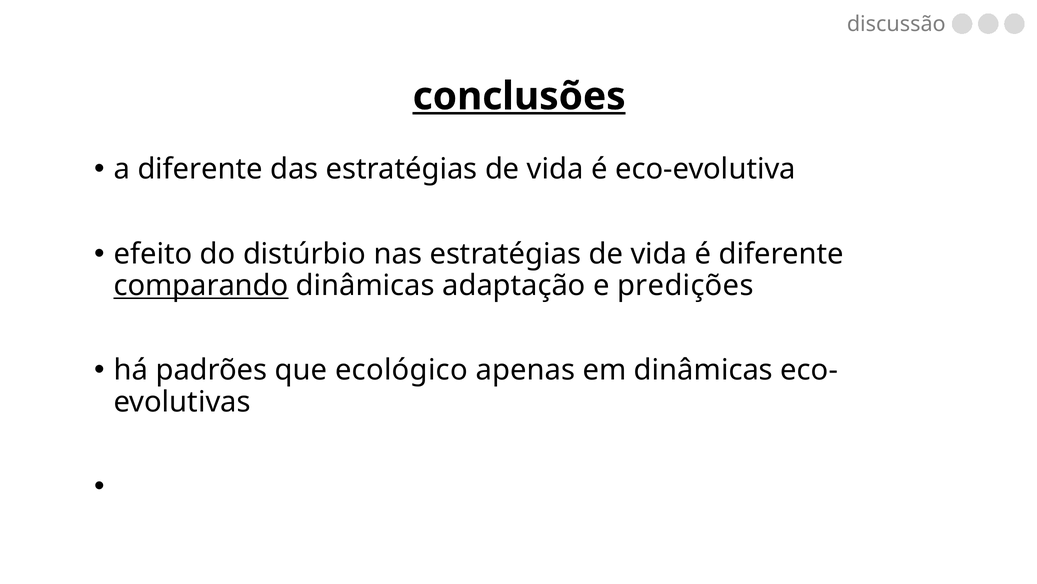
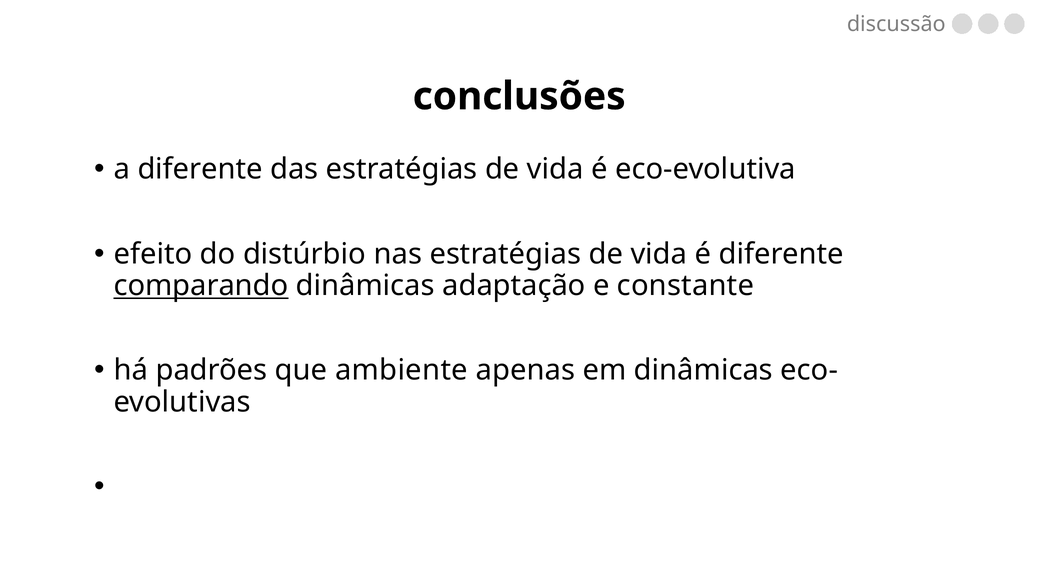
conclusões underline: present -> none (519, 96)
predições: predições -> constante (685, 285)
ecológico: ecológico -> ambiente (402, 370)
